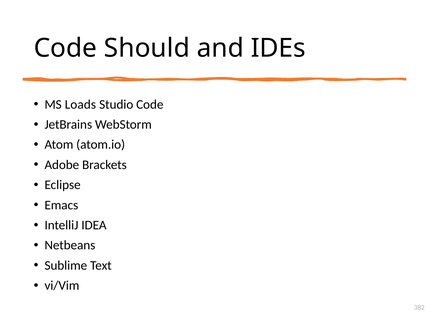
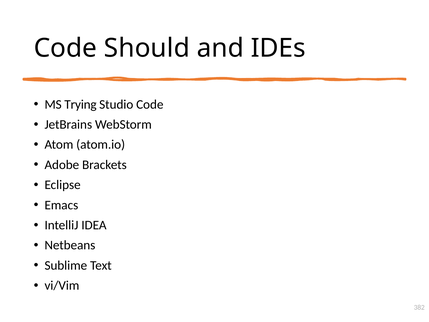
Loads: Loads -> Trying (81, 104)
